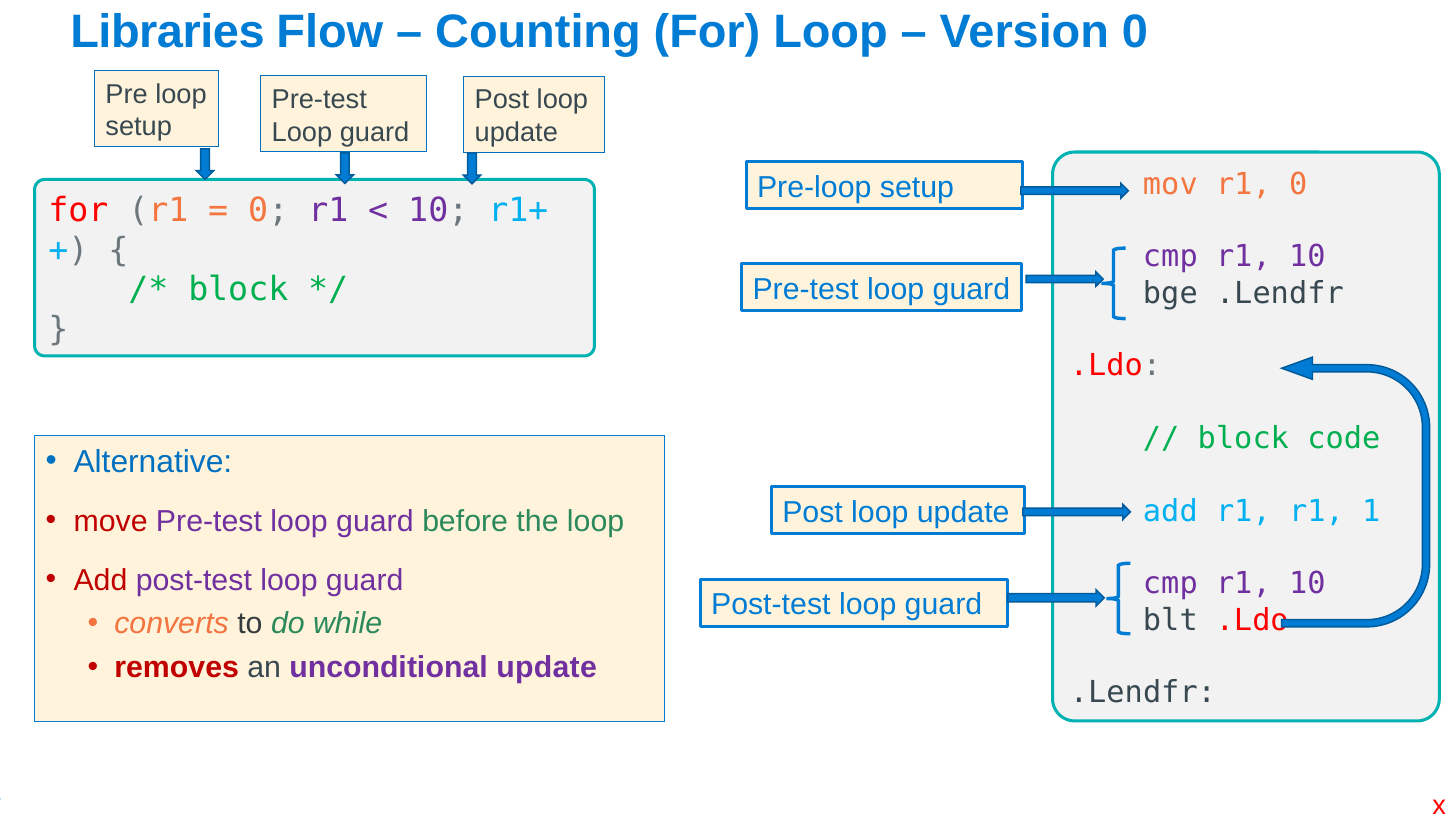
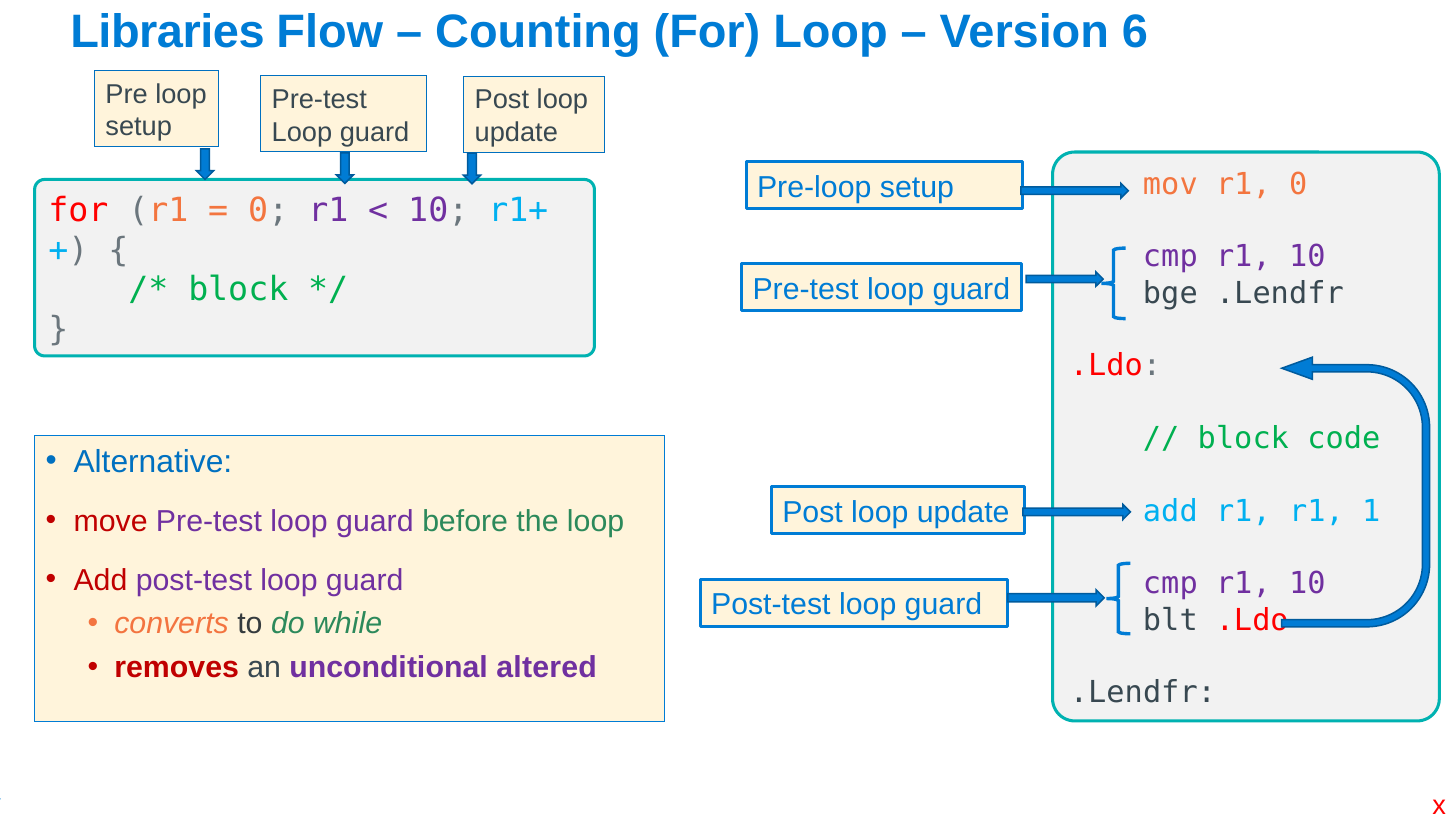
Version 0: 0 -> 6 (1135, 33)
unconditional update: update -> altered (547, 668)
